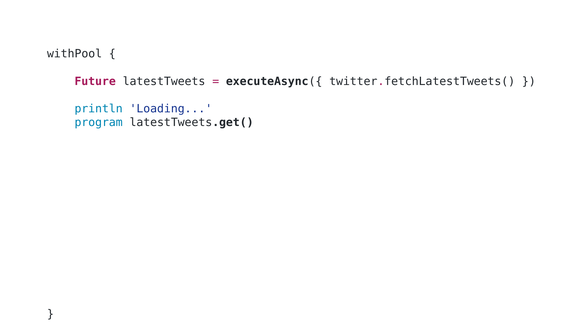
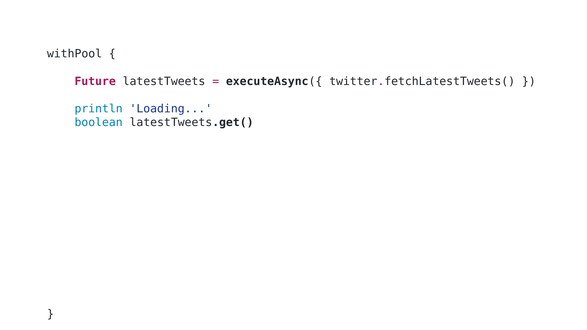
program: program -> boolean (99, 122)
